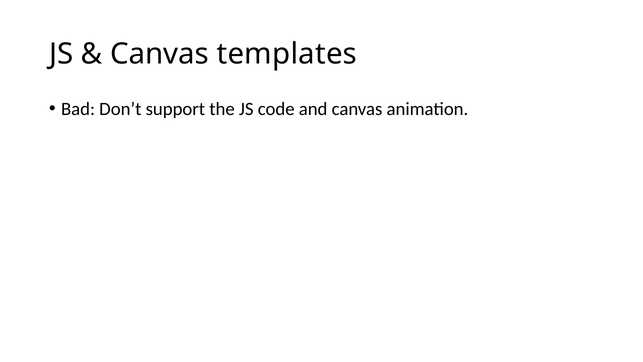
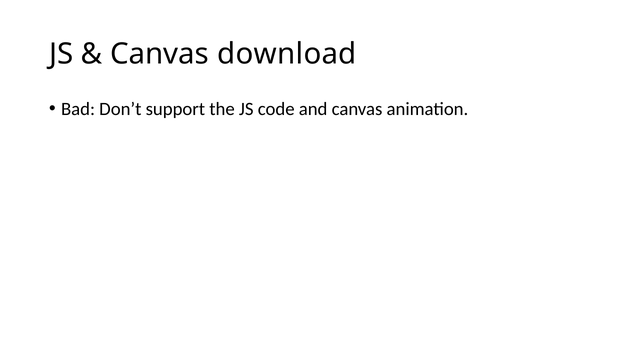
templates: templates -> download (287, 54)
